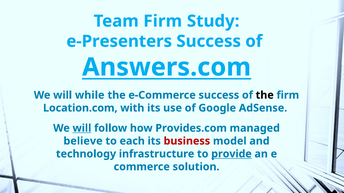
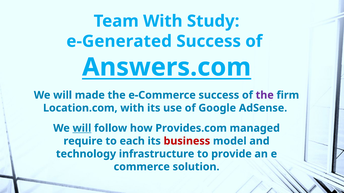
Team Firm: Firm -> With (163, 21)
e-Presenters: e-Presenters -> e-Generated (119, 41)
while: while -> made (90, 95)
the colour: black -> purple (265, 95)
believe: believe -> require (83, 141)
provide underline: present -> none (231, 154)
